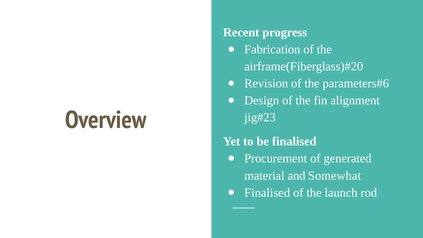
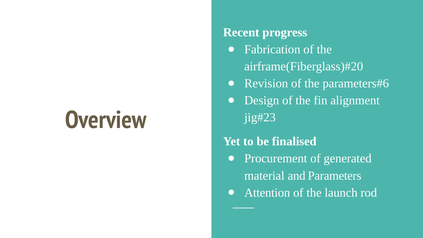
Somewhat: Somewhat -> Parameters (335, 176)
Finalised: Finalised -> Attention (267, 193)
